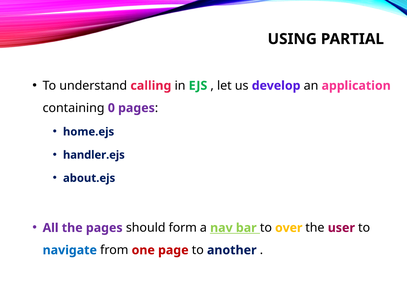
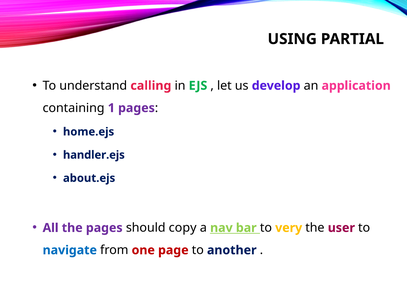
0: 0 -> 1 (111, 108)
form: form -> copy (183, 228)
over: over -> very (289, 228)
